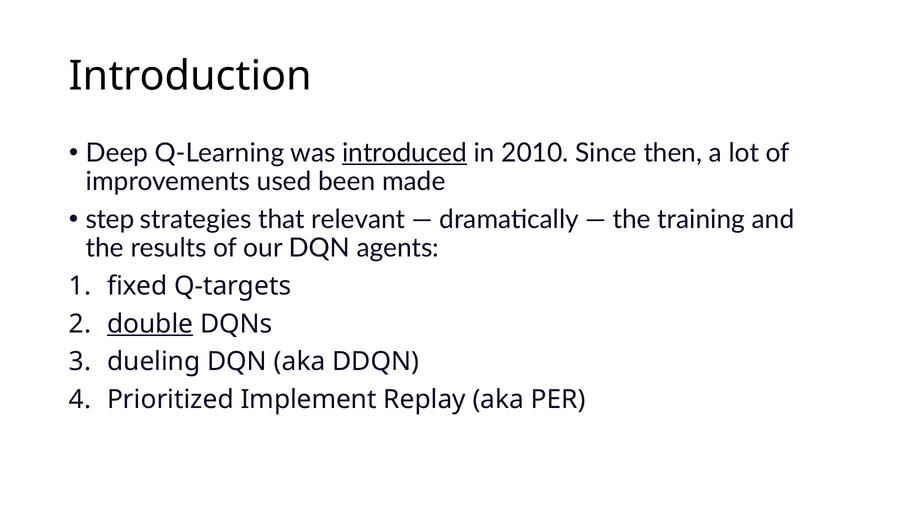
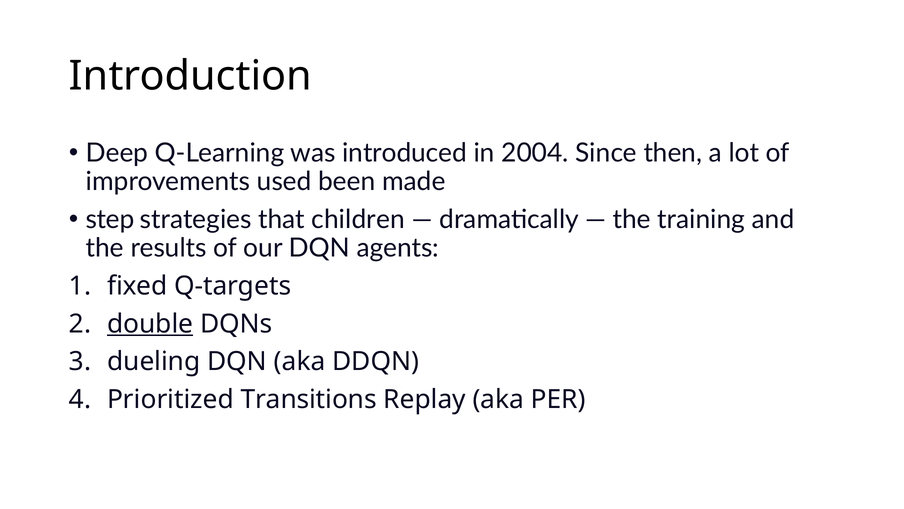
introduced underline: present -> none (405, 153)
2010: 2010 -> 2004 (535, 153)
relevant: relevant -> children (358, 219)
Implement: Implement -> Transitions (309, 399)
